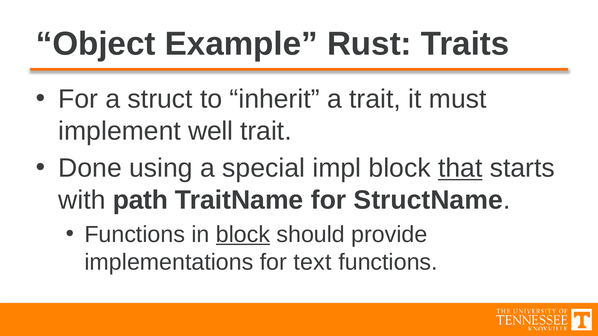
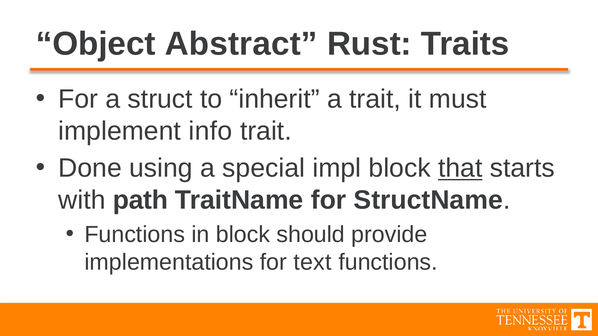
Example: Example -> Abstract (241, 44)
well: well -> info (210, 131)
block underline: present -> none (243, 235)
